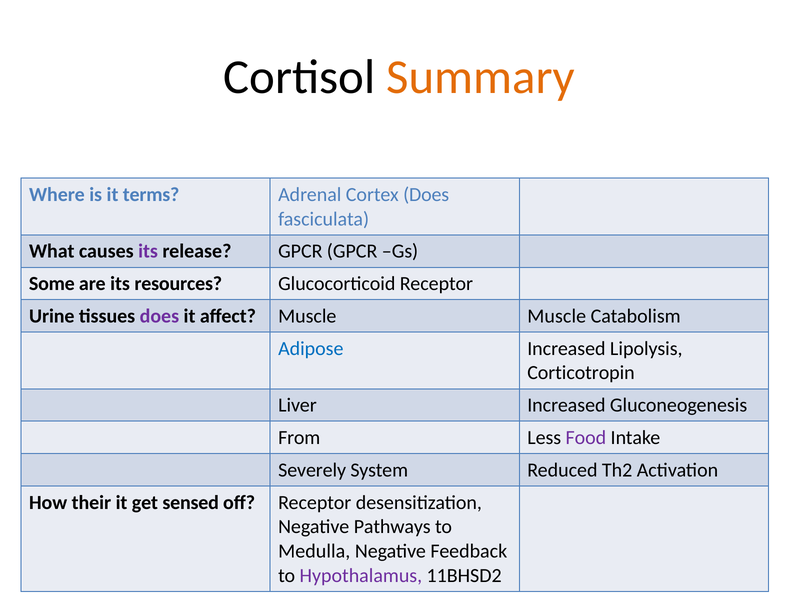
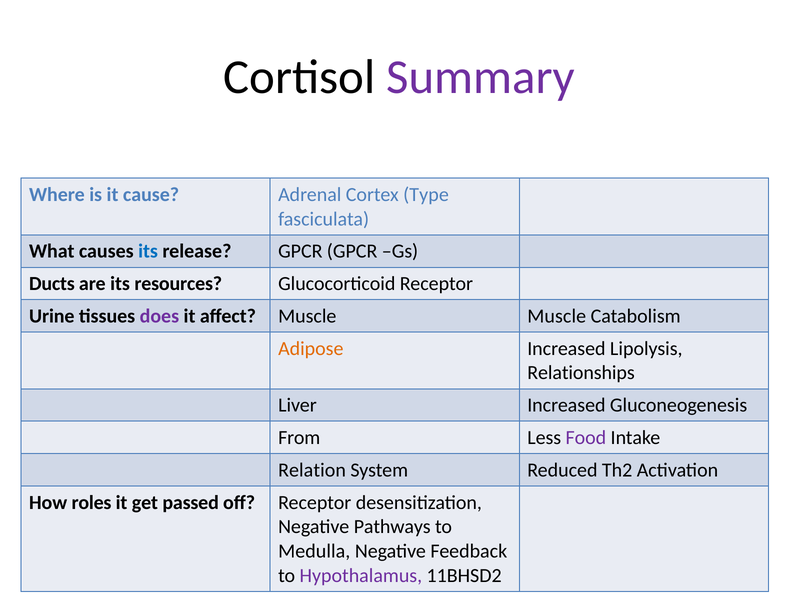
Summary colour: orange -> purple (481, 77)
terms: terms -> cause (151, 195)
Cortex Does: Does -> Type (426, 195)
its colour: purple -> blue (148, 251)
Some: Some -> Ducts (52, 284)
Adipose colour: blue -> orange (311, 349)
Corticotropin: Corticotropin -> Relationships (581, 373)
Severely: Severely -> Relation (312, 470)
their: their -> roles (91, 503)
sensed: sensed -> passed (191, 503)
